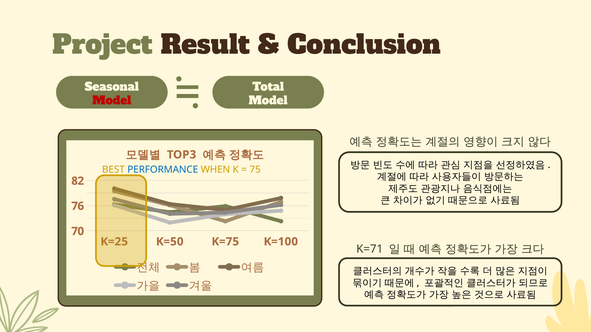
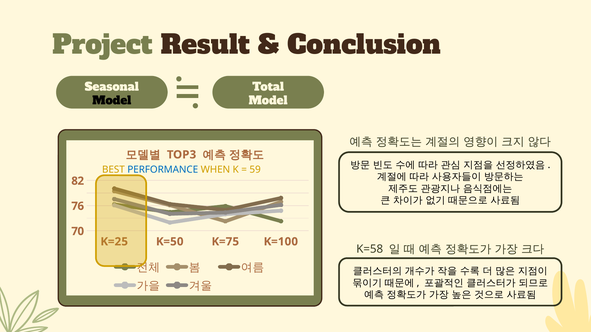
Model colour: red -> black (112, 101)
75: 75 -> 59 (255, 170)
K=71: K=71 -> K=58 (370, 249)
